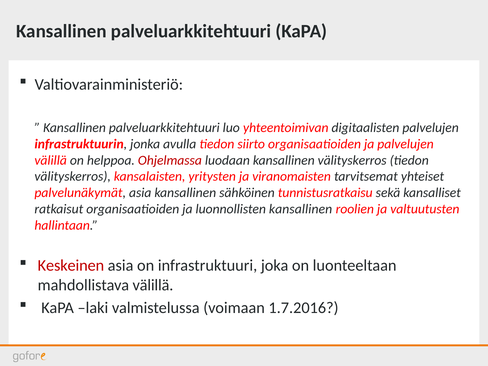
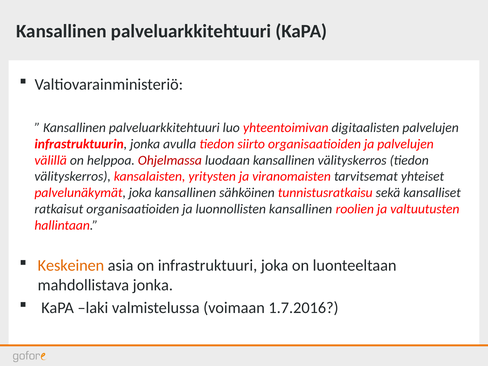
palvelunäkymät asia: asia -> joka (140, 193)
Keskeinen colour: red -> orange (71, 266)
mahdollistava välillä: välillä -> jonka (153, 285)
